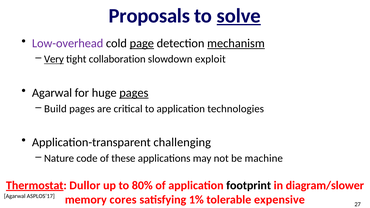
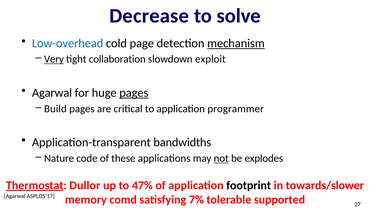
Proposals: Proposals -> Decrease (149, 16)
solve underline: present -> none (239, 16)
Low-overhead colour: purple -> blue (68, 43)
page underline: present -> none (142, 43)
technologies: technologies -> programmer (236, 109)
challenging: challenging -> bandwidths (182, 143)
not underline: none -> present (221, 158)
machine: machine -> explodes (264, 158)
80%: 80% -> 47% (142, 185)
diagram/slower: diagram/slower -> towards/slower (325, 185)
cores: cores -> comd (123, 200)
1%: 1% -> 7% (196, 200)
expensive: expensive -> supported (279, 200)
